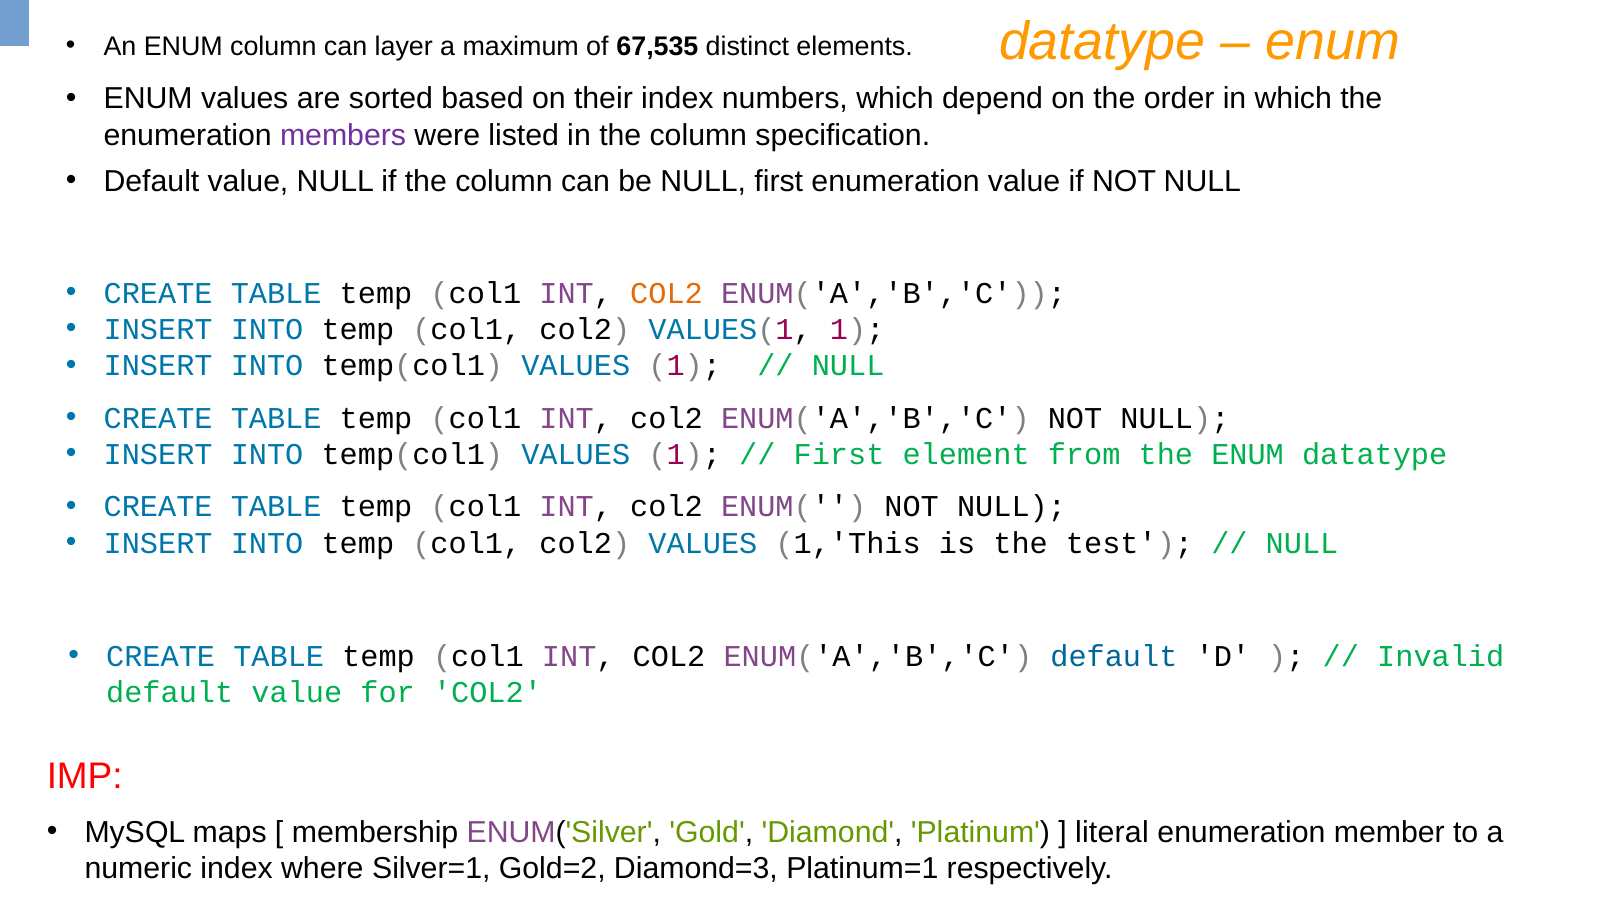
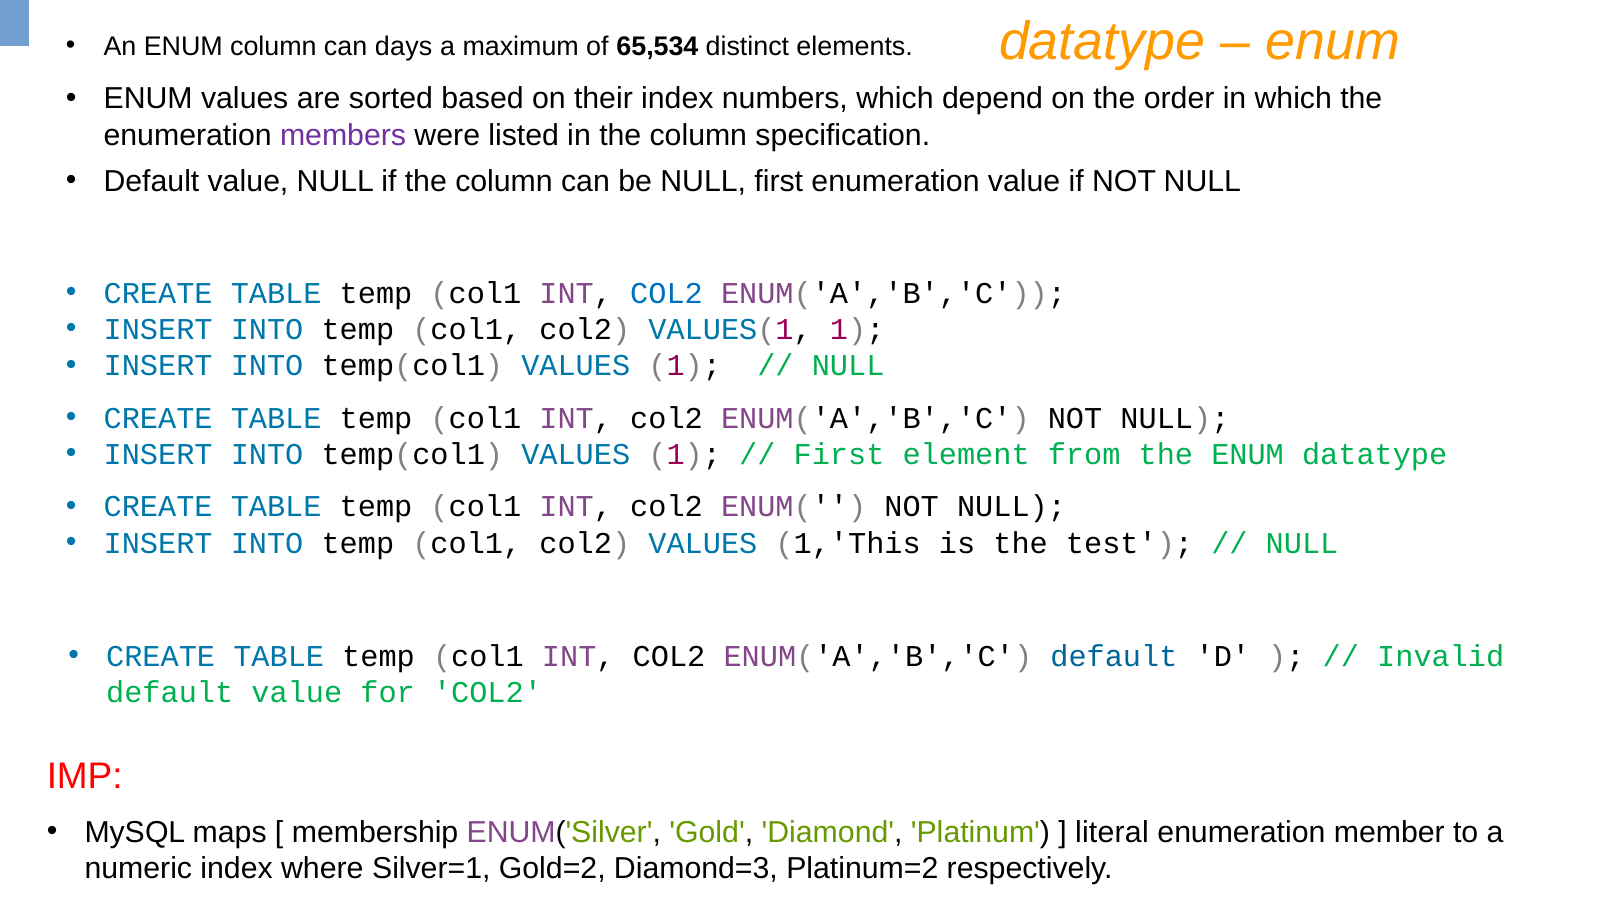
layer: layer -> days (404, 46)
67,535: 67,535 -> 65,534 (657, 46)
COL2 colour: orange -> blue (667, 293)
Platinum=1: Platinum=1 -> Platinum=2 (862, 869)
